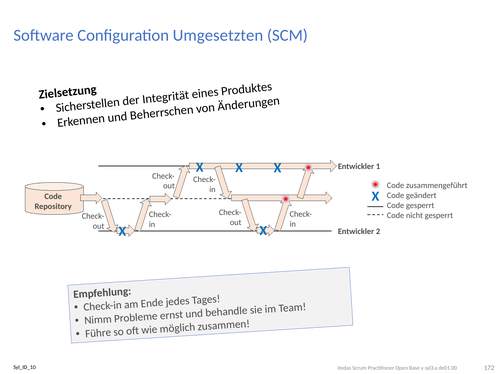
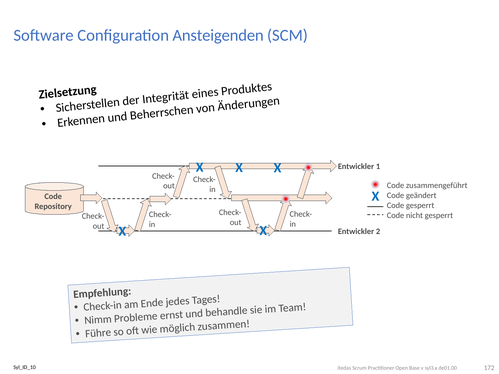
Umgesetzten: Umgesetzten -> Ansteigenden (218, 35)
